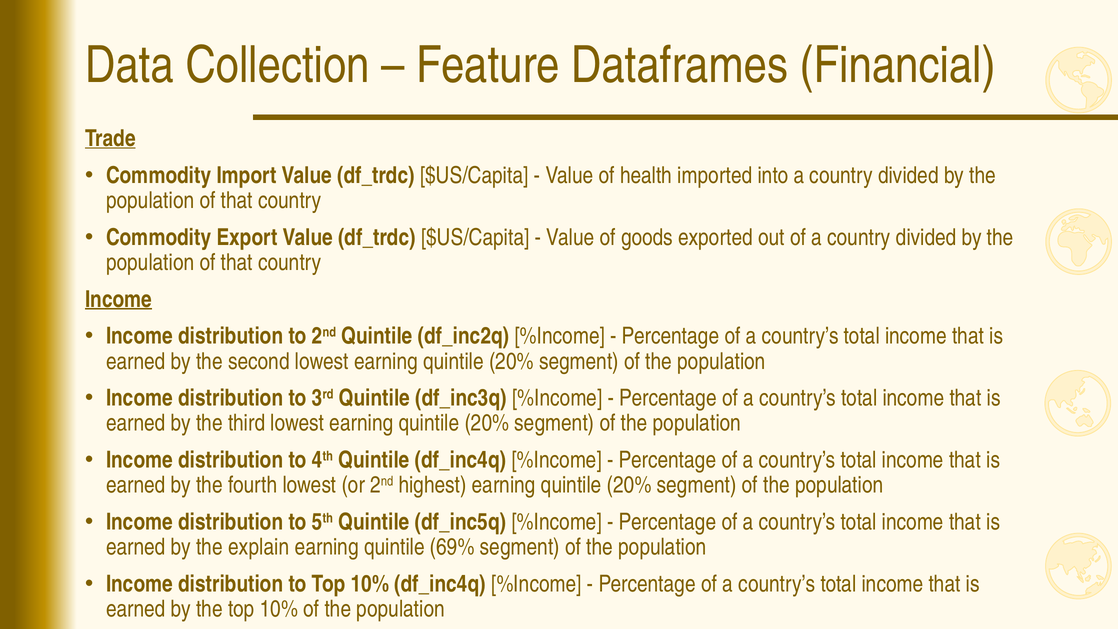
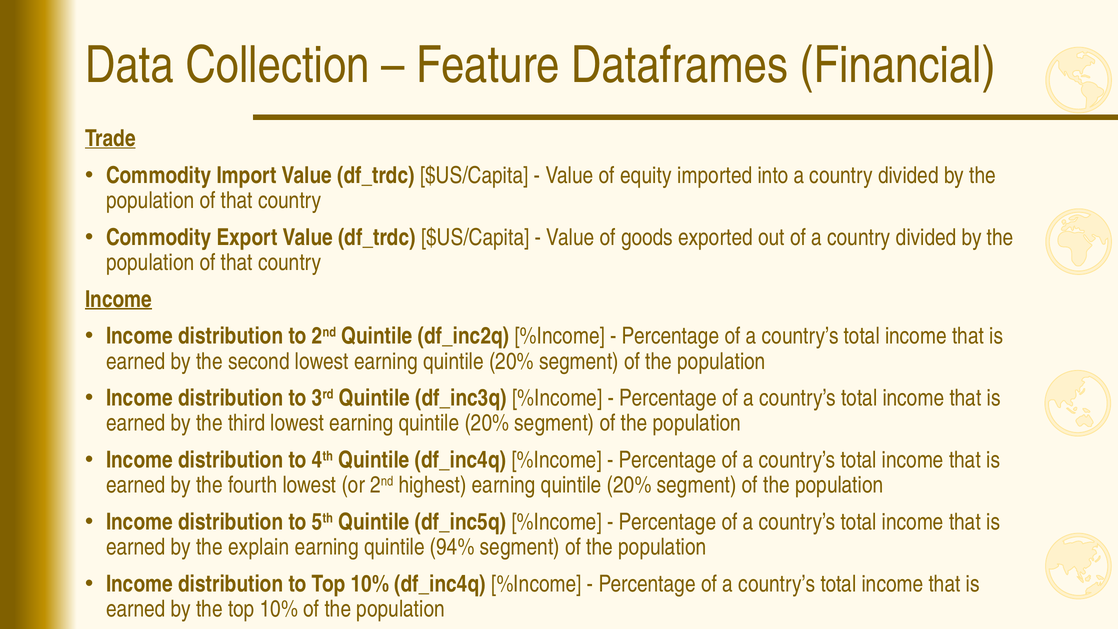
health: health -> equity (646, 175)
69%: 69% -> 94% (452, 547)
